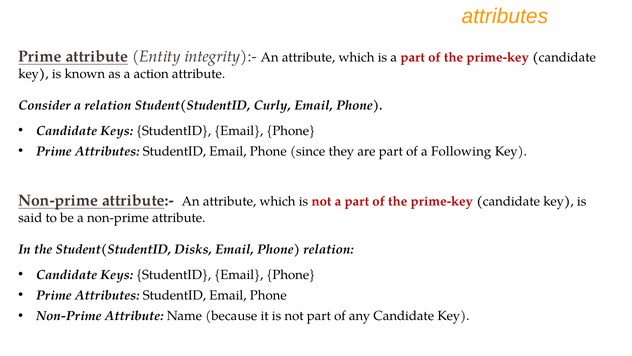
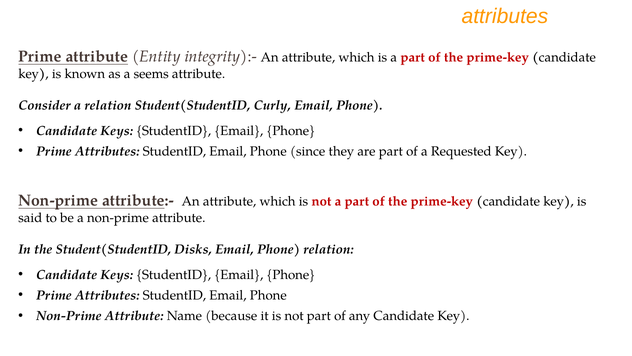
action: action -> seems (151, 74)
Following: Following -> Requested (461, 151)
